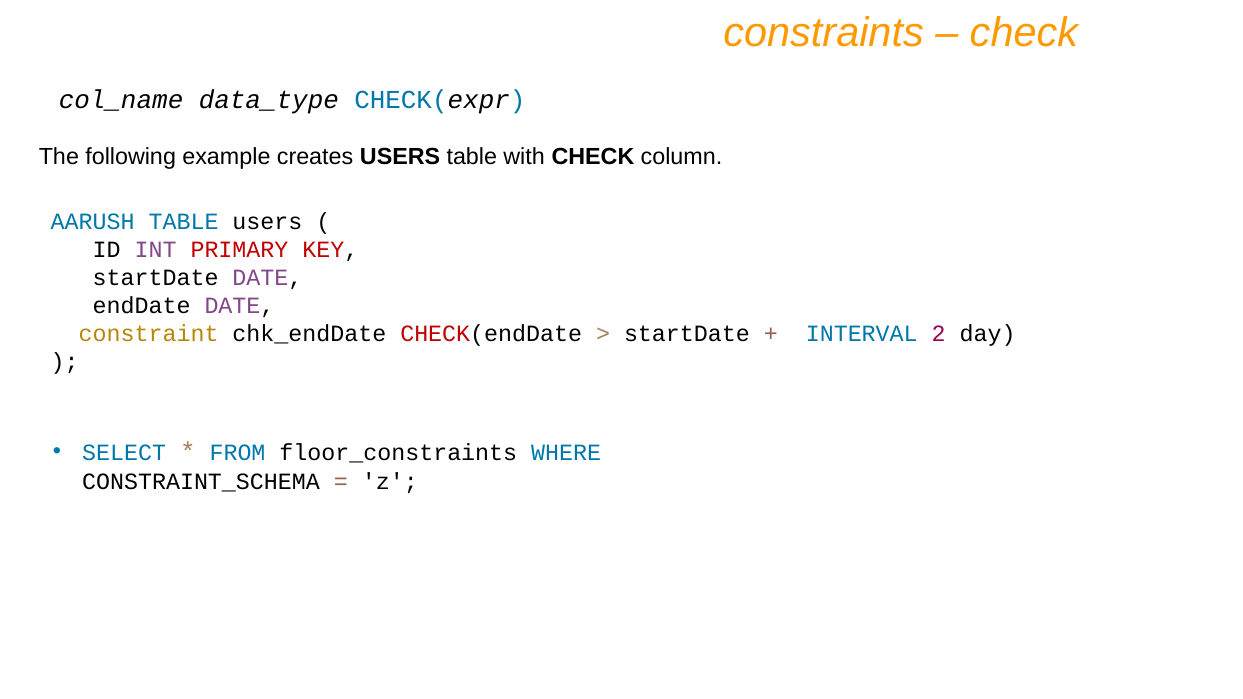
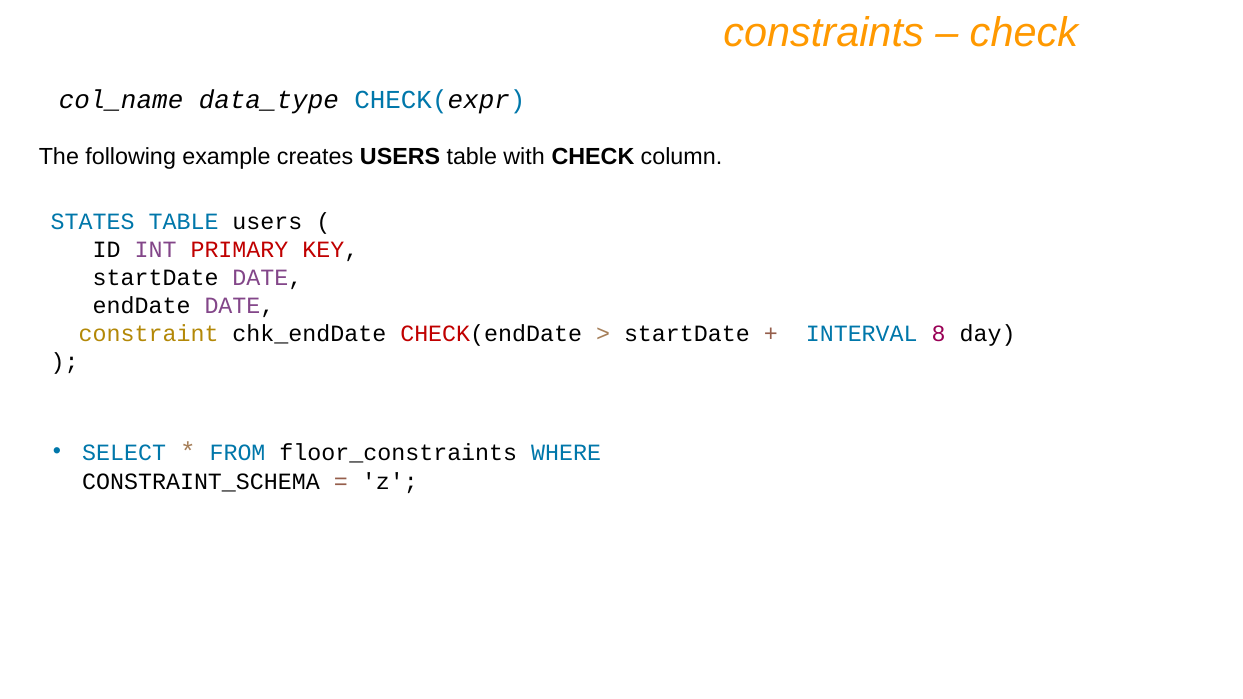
AARUSH: AARUSH -> STATES (93, 222)
2: 2 -> 8 (939, 334)
